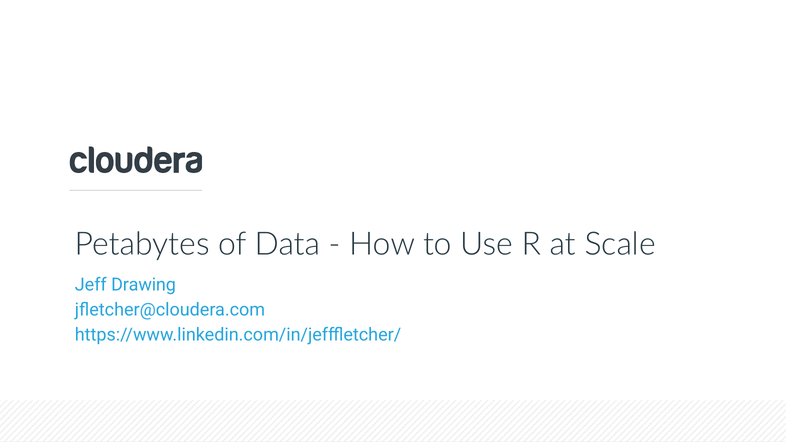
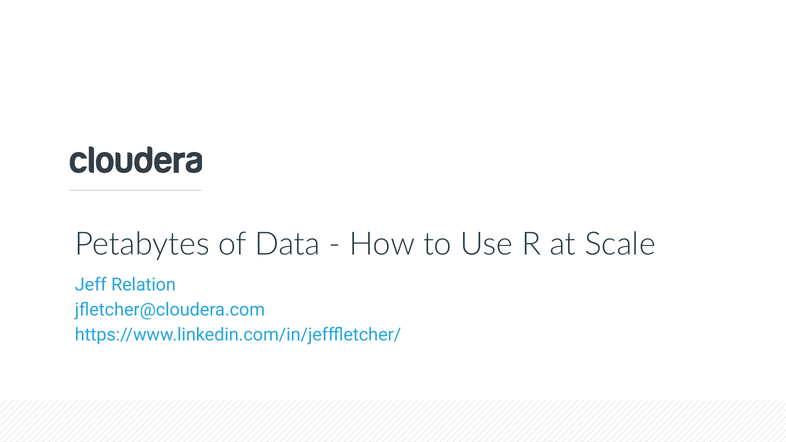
Drawing: Drawing -> Relation (143, 285)
